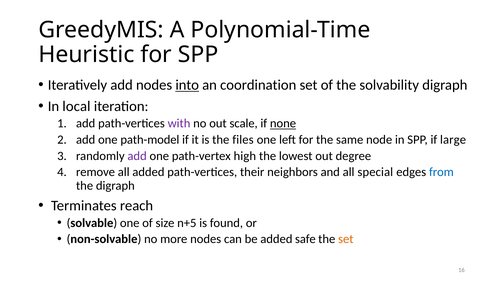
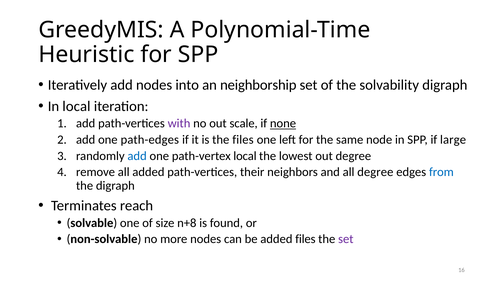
into underline: present -> none (187, 85)
coordination: coordination -> neighborship (258, 85)
path-model: path-model -> path-edges (150, 140)
add colour: purple -> blue (137, 156)
path-vertex high: high -> local (245, 156)
all special: special -> degree (375, 172)
n+5: n+5 -> n+8 (187, 223)
added safe: safe -> files (305, 239)
set colour: orange -> purple (346, 239)
